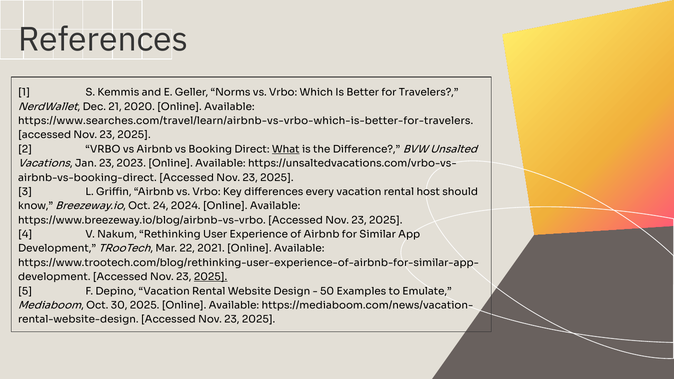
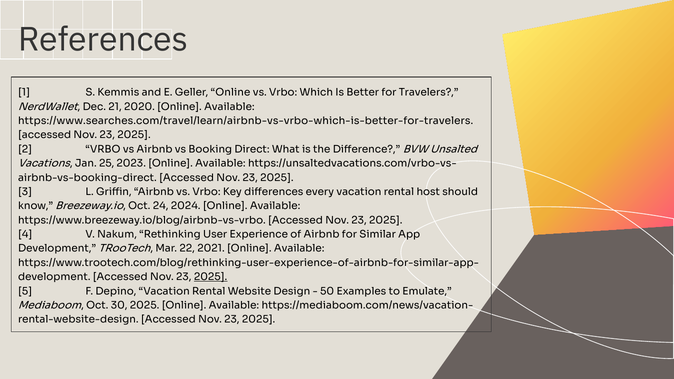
Geller Norms: Norms -> Online (231, 93)
What underline: present -> none (286, 149)
Jan 23: 23 -> 25 (107, 164)
